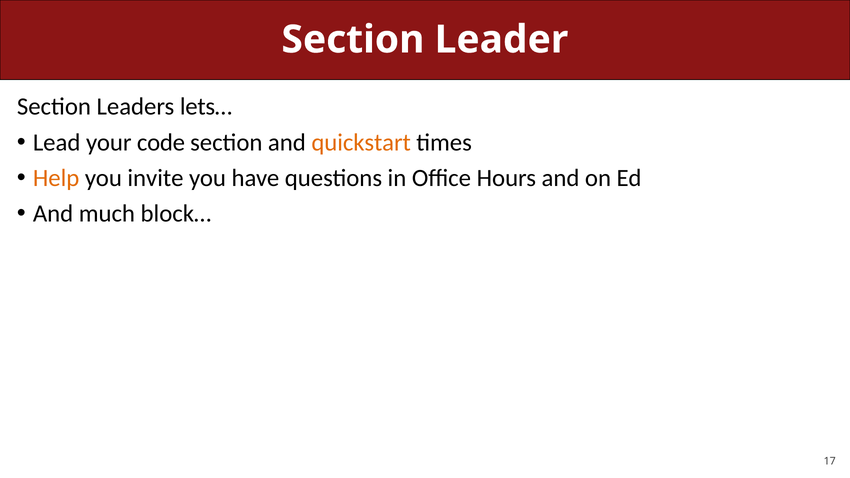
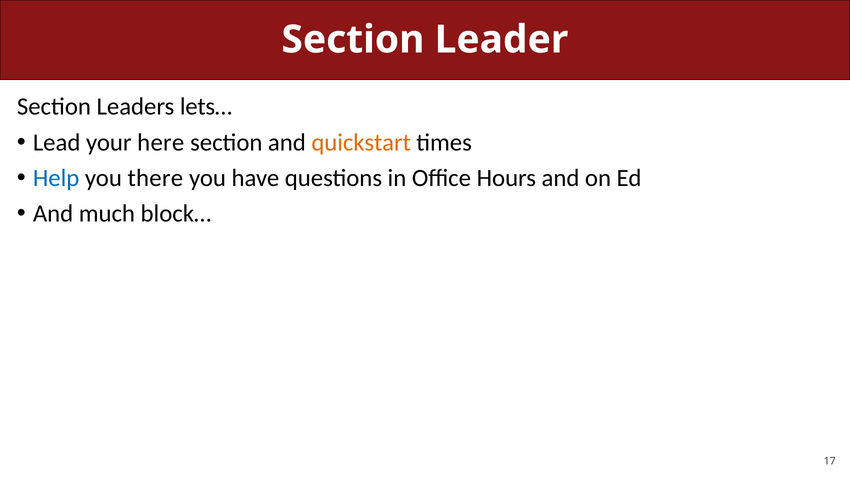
code: code -> here (161, 142)
Help colour: orange -> blue (56, 178)
invite: invite -> there (155, 178)
